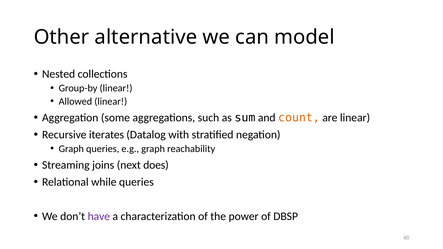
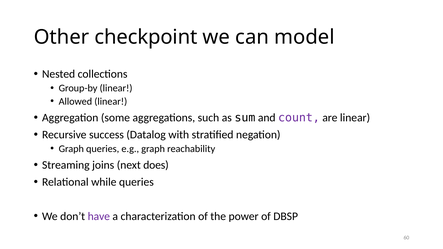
alternative: alternative -> checkpoint (146, 37)
count colour: orange -> purple (299, 118)
iterates: iterates -> success (106, 135)
